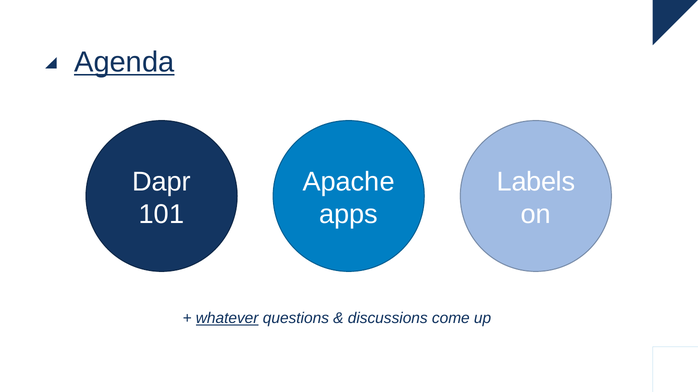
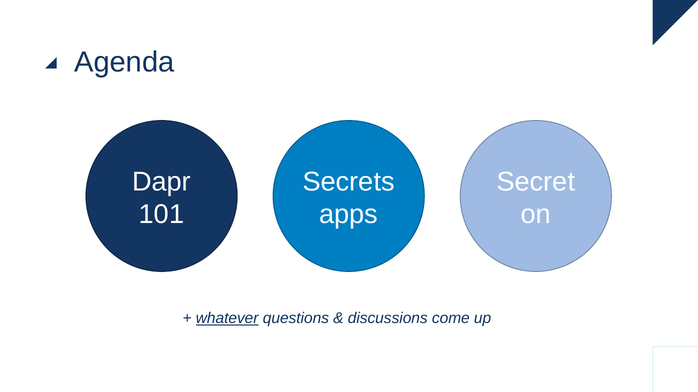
Agenda underline: present -> none (124, 62)
Apache: Apache -> Secrets (349, 182)
Labels: Labels -> Secret (536, 182)
